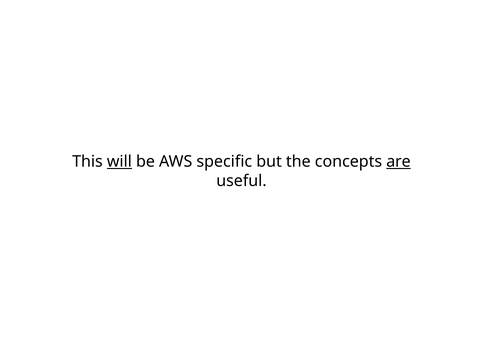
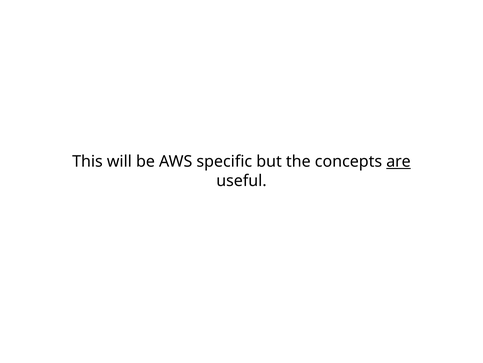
will underline: present -> none (119, 161)
